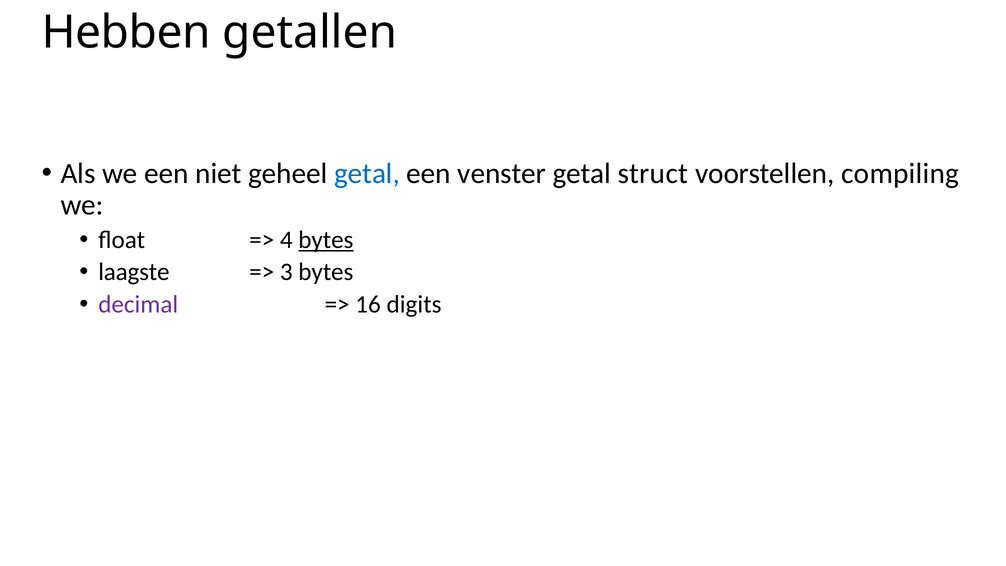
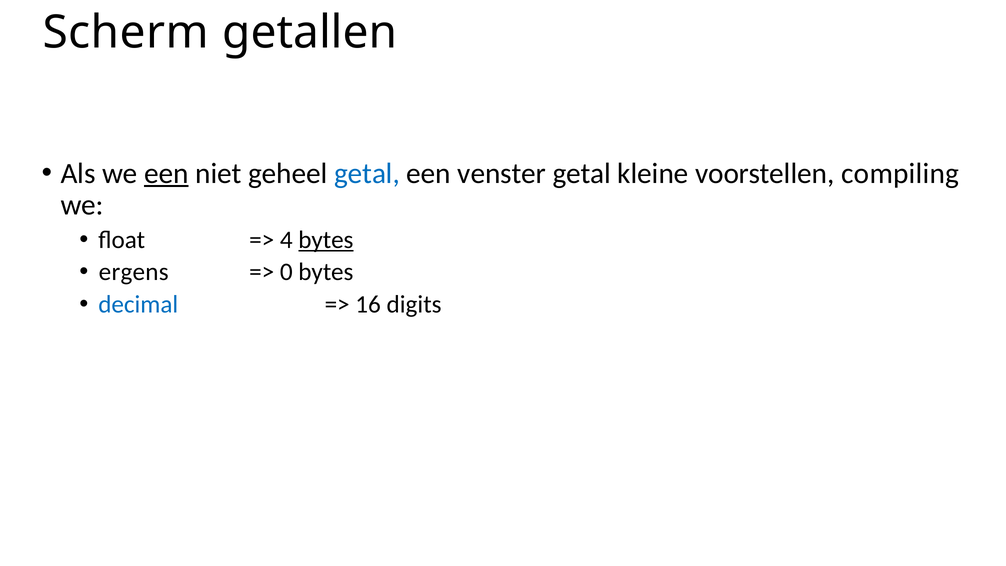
Hebben: Hebben -> Scherm (126, 32)
een underline: none -> present (166, 173)
struct: struct -> kleine (653, 173)
laagste: laagste -> ergens (134, 272)
3: 3 -> 0 (286, 272)
decimal colour: purple -> blue (138, 304)
